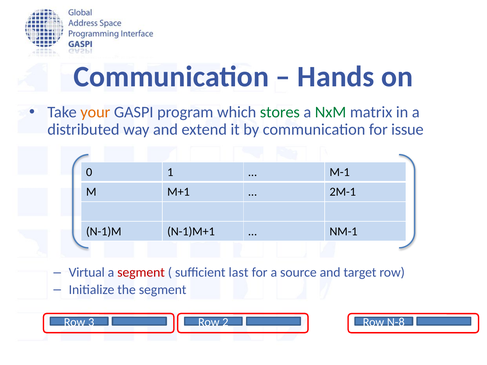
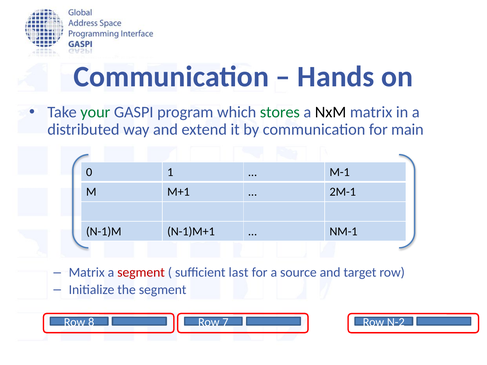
your colour: orange -> green (95, 112)
NxM colour: green -> black (331, 112)
issue: issue -> main (407, 130)
Virtual: Virtual -> Matrix (87, 273)
3: 3 -> 8 (91, 322)
2: 2 -> 7 (225, 322)
N-8: N-8 -> N-2 (396, 322)
